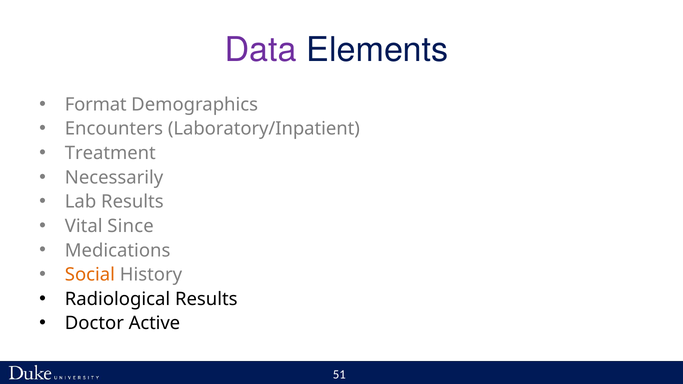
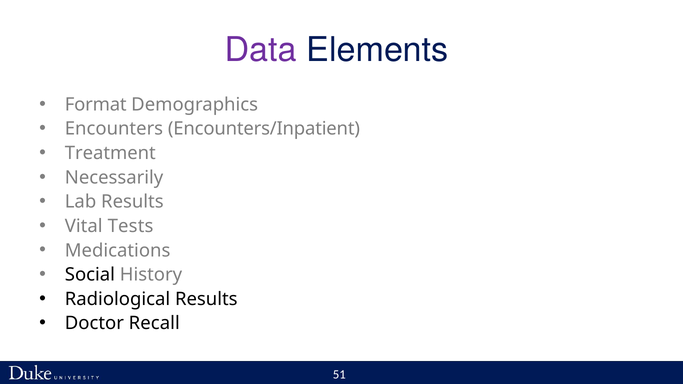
Laboratory/Inpatient: Laboratory/Inpatient -> Encounters/Inpatient (264, 129)
Since: Since -> Tests (131, 226)
Social colour: orange -> black (90, 275)
Active: Active -> Recall (154, 323)
